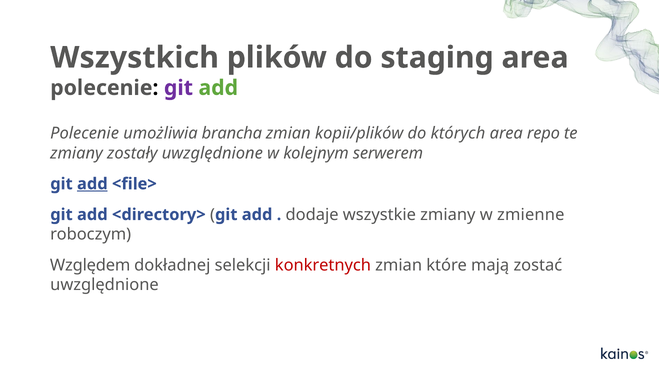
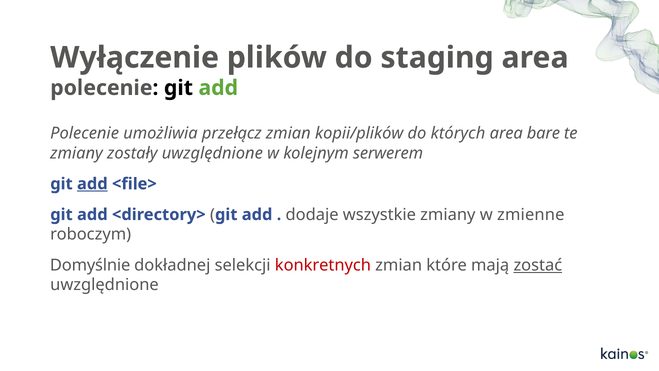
Wszystkich: Wszystkich -> Wyłączenie (135, 58)
git colour: purple -> black (178, 88)
brancha: brancha -> przełącz (232, 133)
repo: repo -> bare (543, 133)
Względem: Względem -> Domyślnie (90, 265)
zostać underline: none -> present (538, 265)
